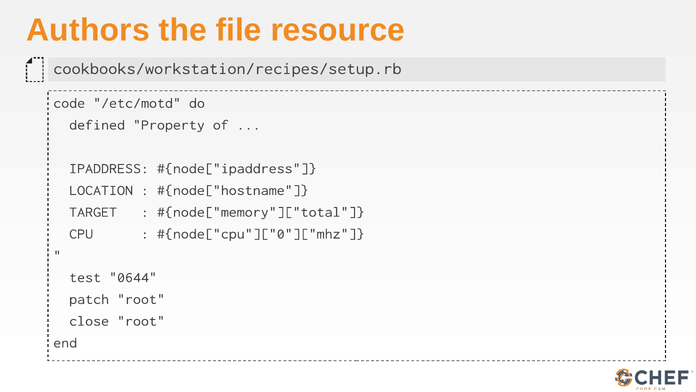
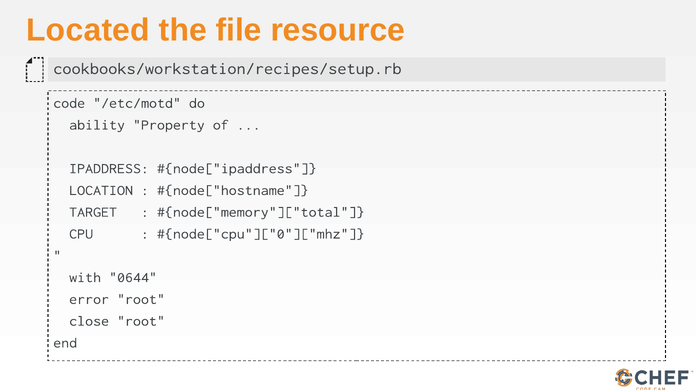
Authors: Authors -> Located (88, 30)
defined: defined -> ability (97, 125)
test: test -> with (85, 277)
patch: patch -> error (89, 299)
